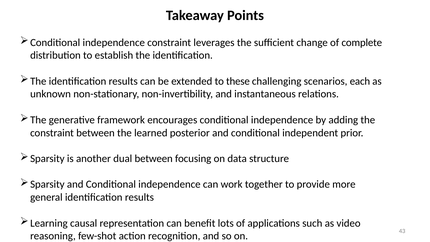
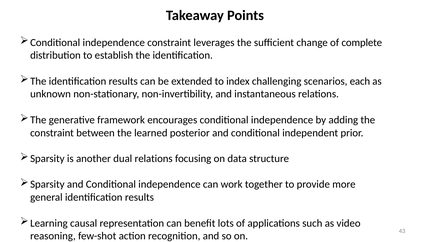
these: these -> index (238, 81)
dual between: between -> relations (154, 159)
